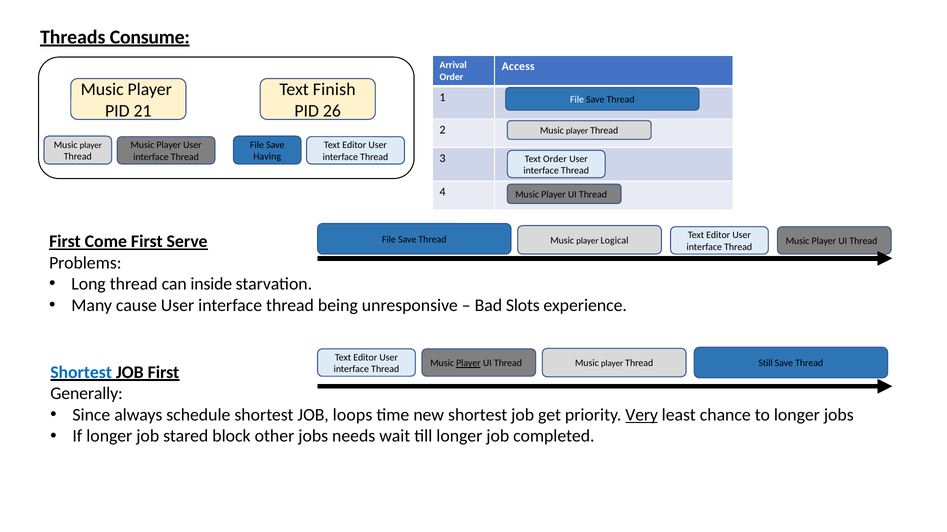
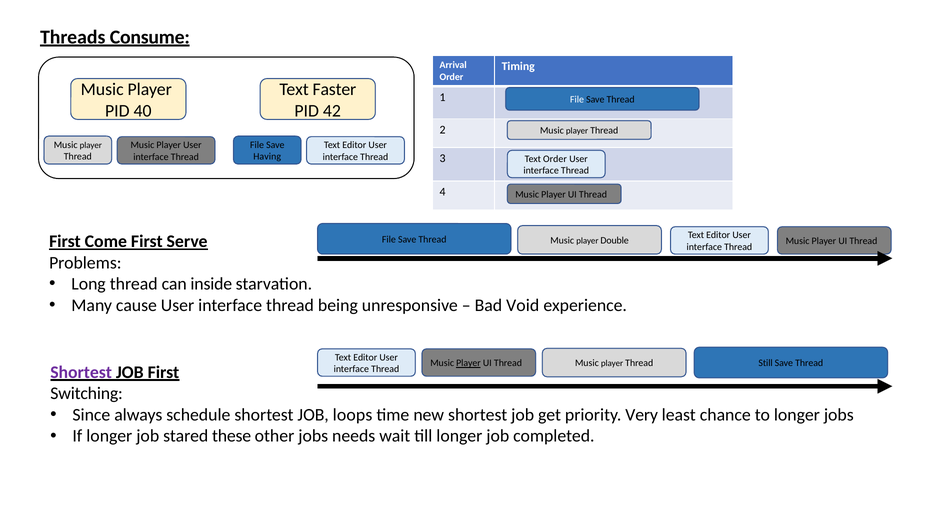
Access: Access -> Timing (518, 67)
Finish: Finish -> Faster (334, 90)
21: 21 -> 40 (143, 111)
26: 26 -> 42 (332, 111)
Logical: Logical -> Double (615, 241)
Slots: Slots -> Void (523, 306)
Shortest colour: blue -> purple (81, 373)
Generally: Generally -> Switching (87, 394)
Very underline: present -> none (642, 415)
block: block -> these (232, 437)
